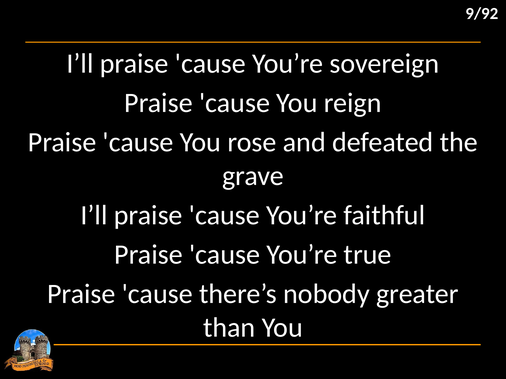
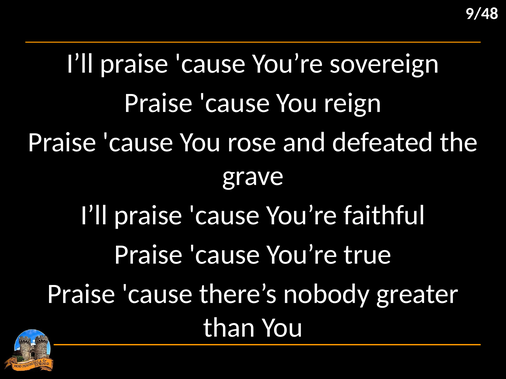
9/92: 9/92 -> 9/48 (482, 14)
